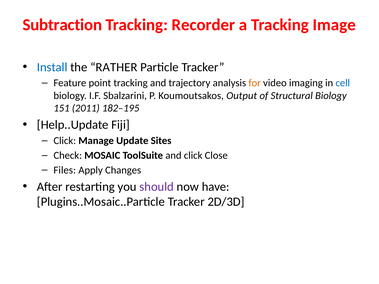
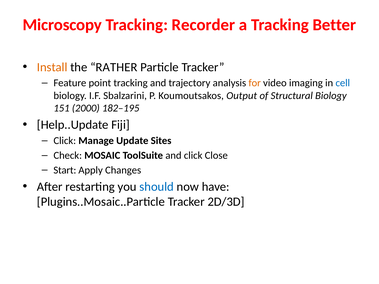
Subtraction: Subtraction -> Microscopy (62, 25)
Image: Image -> Better (334, 25)
Install colour: blue -> orange (52, 67)
2011: 2011 -> 2000 (86, 108)
Files: Files -> Start (65, 170)
should colour: purple -> blue (157, 187)
